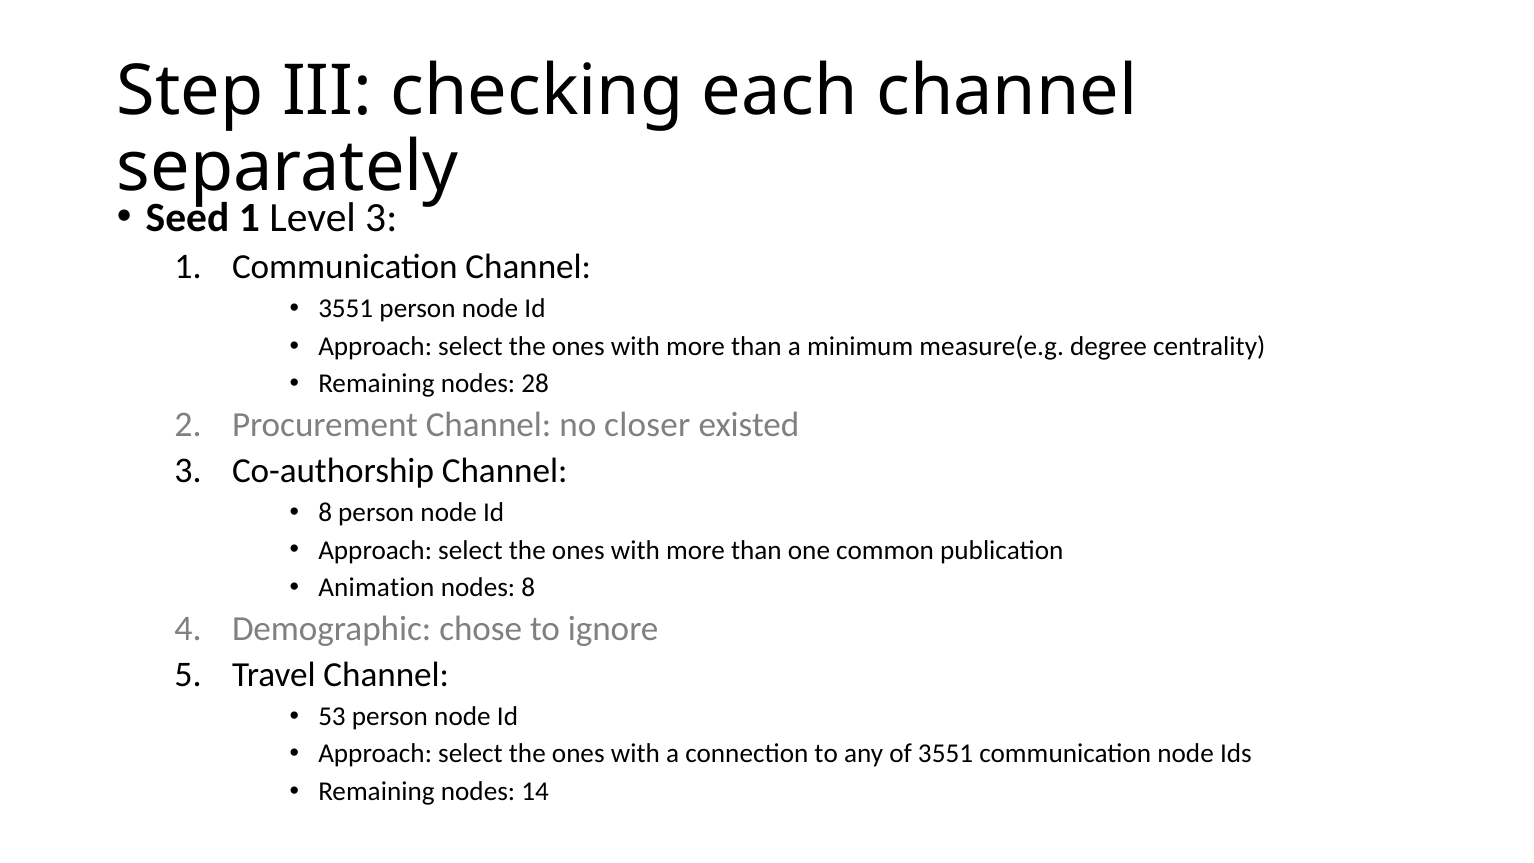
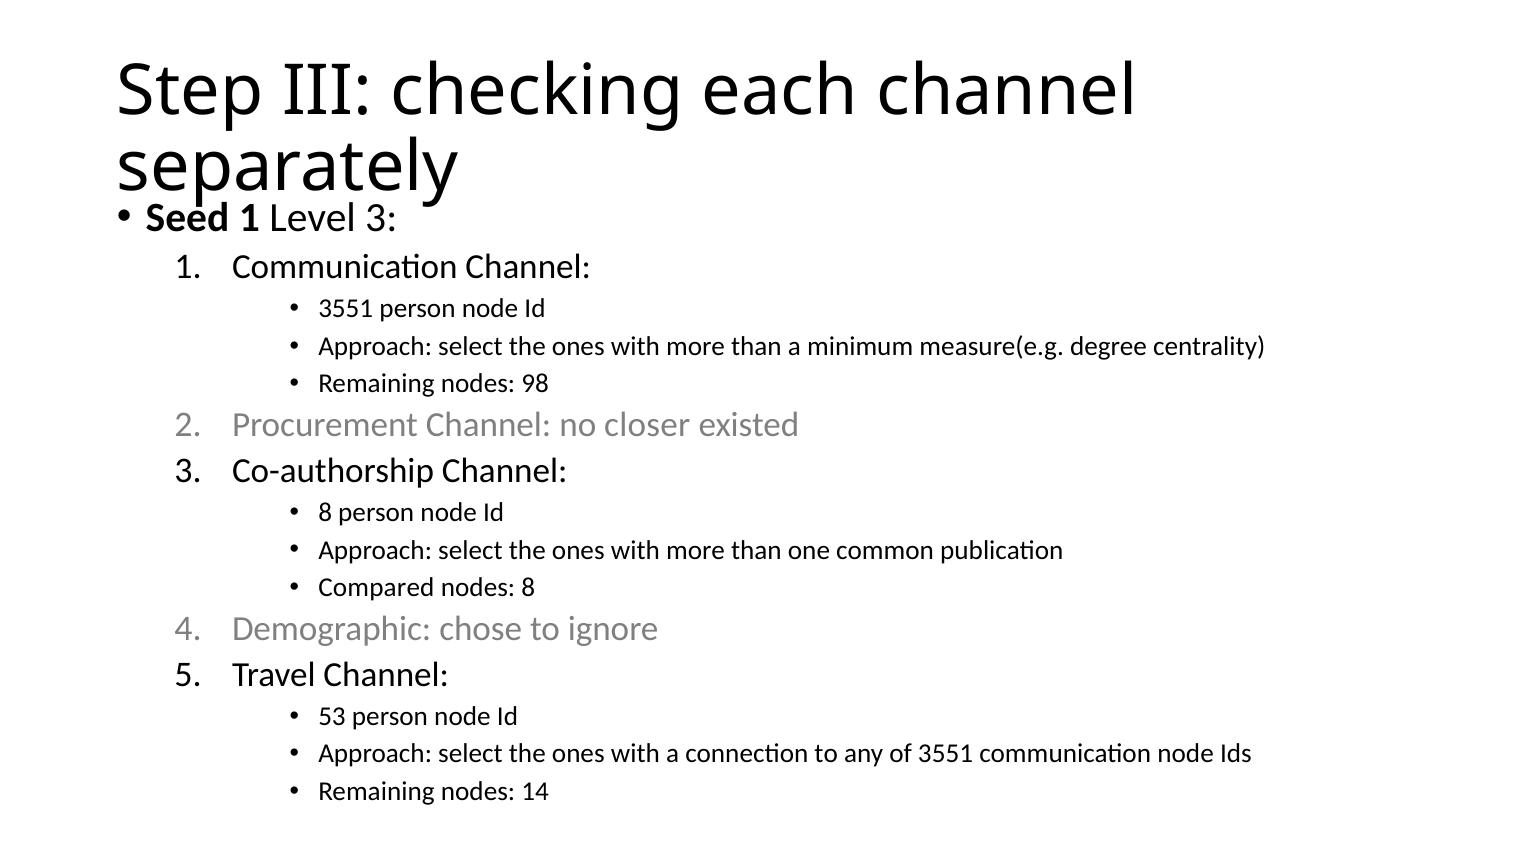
28: 28 -> 98 (535, 384)
Animation: Animation -> Compared (376, 587)
